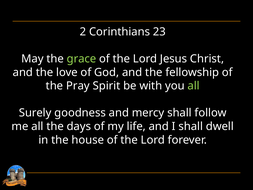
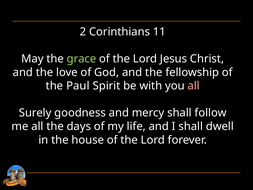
23: 23 -> 11 (159, 32)
Pray: Pray -> Paul (78, 86)
all colour: light green -> pink (194, 86)
